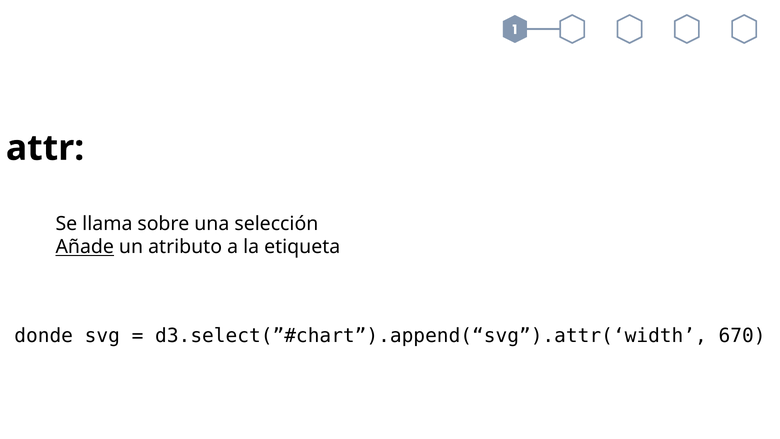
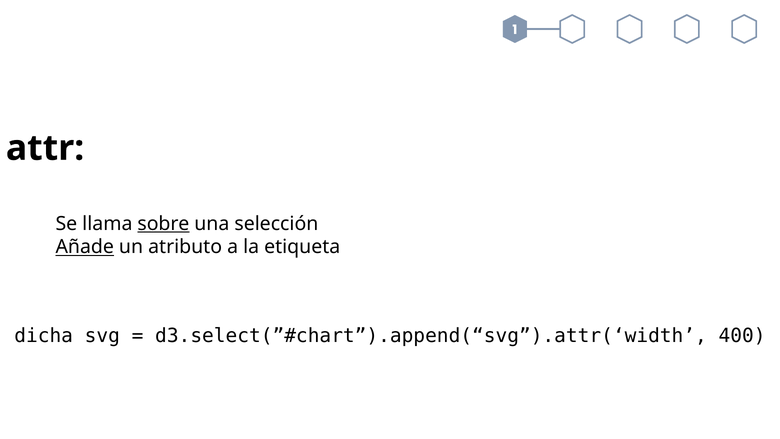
sobre underline: none -> present (163, 223)
donde: donde -> dicha (44, 335)
670: 670 -> 400 (742, 335)
